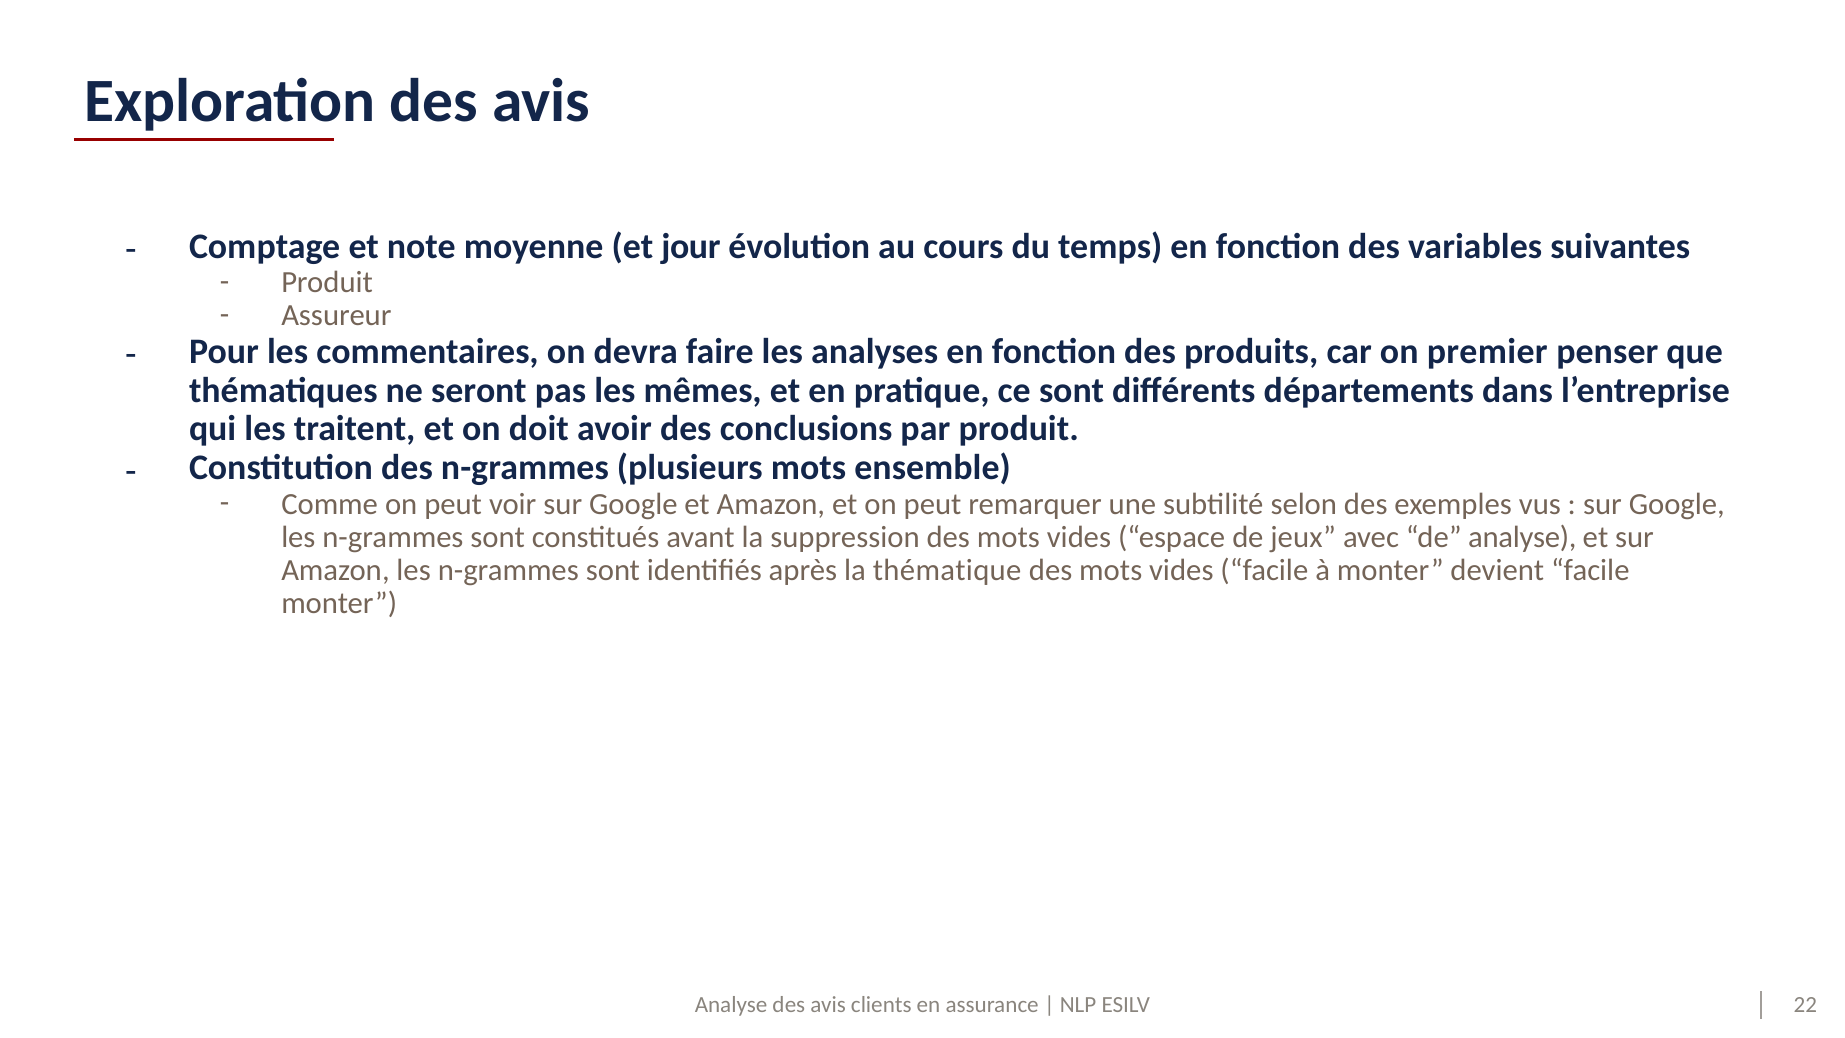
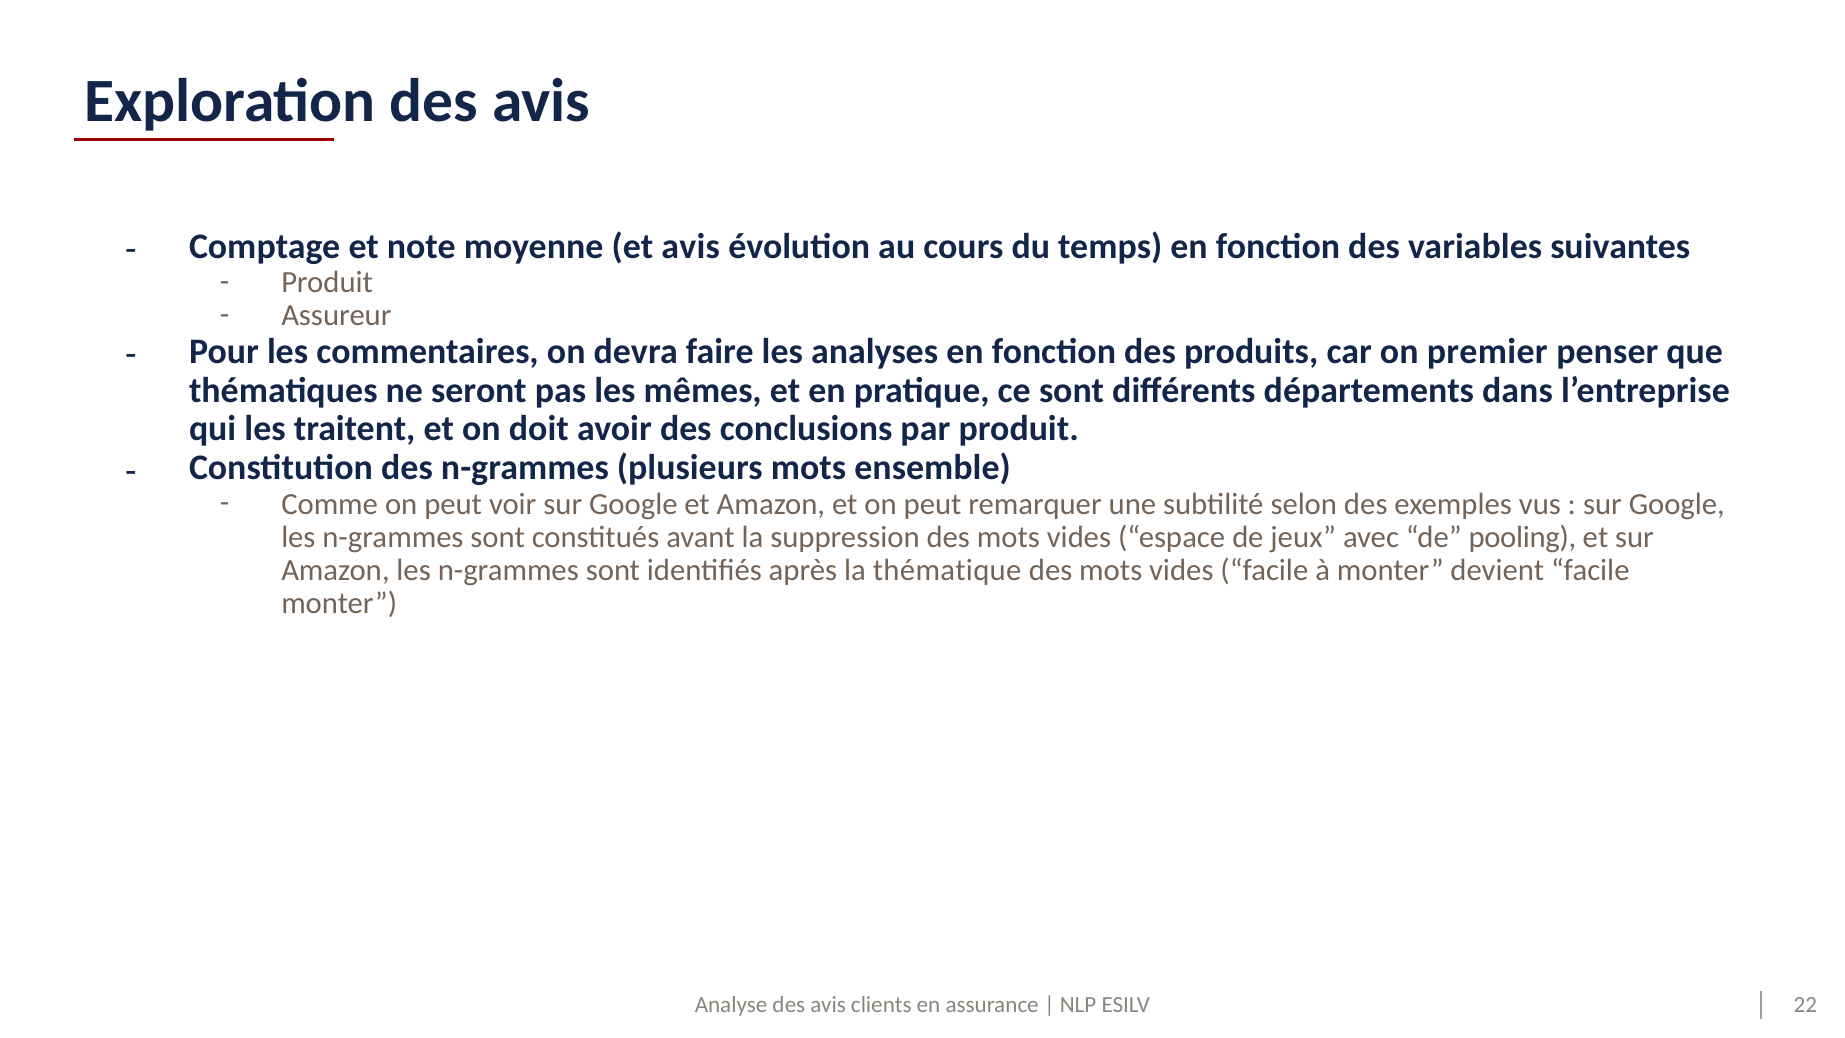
et jour: jour -> avis (691, 246)
de analyse: analyse -> pooling (1522, 537)
